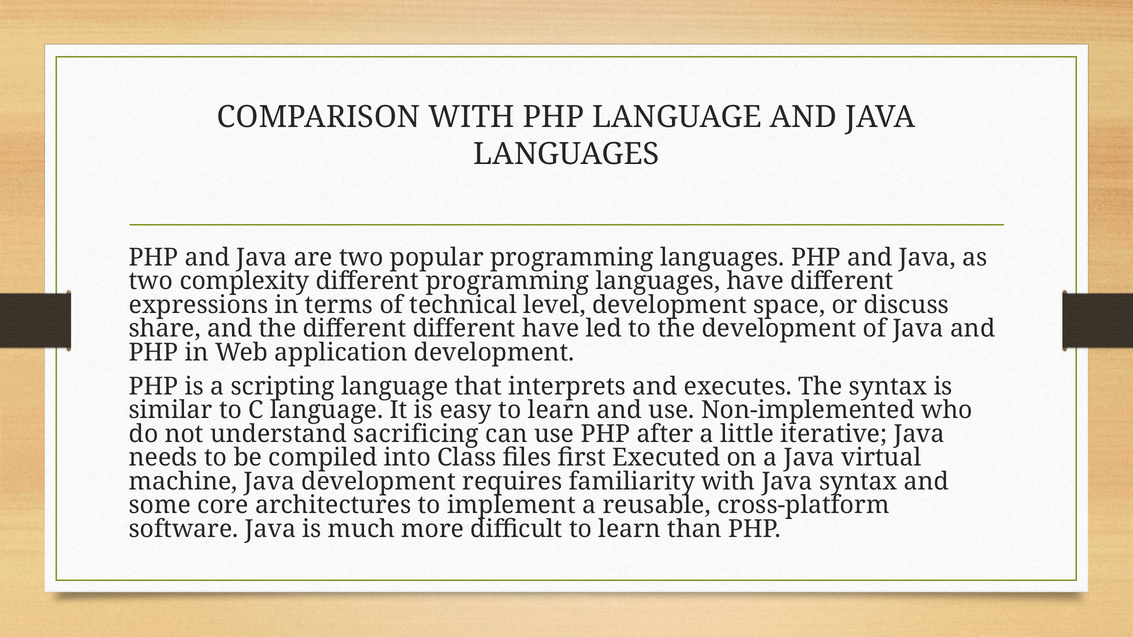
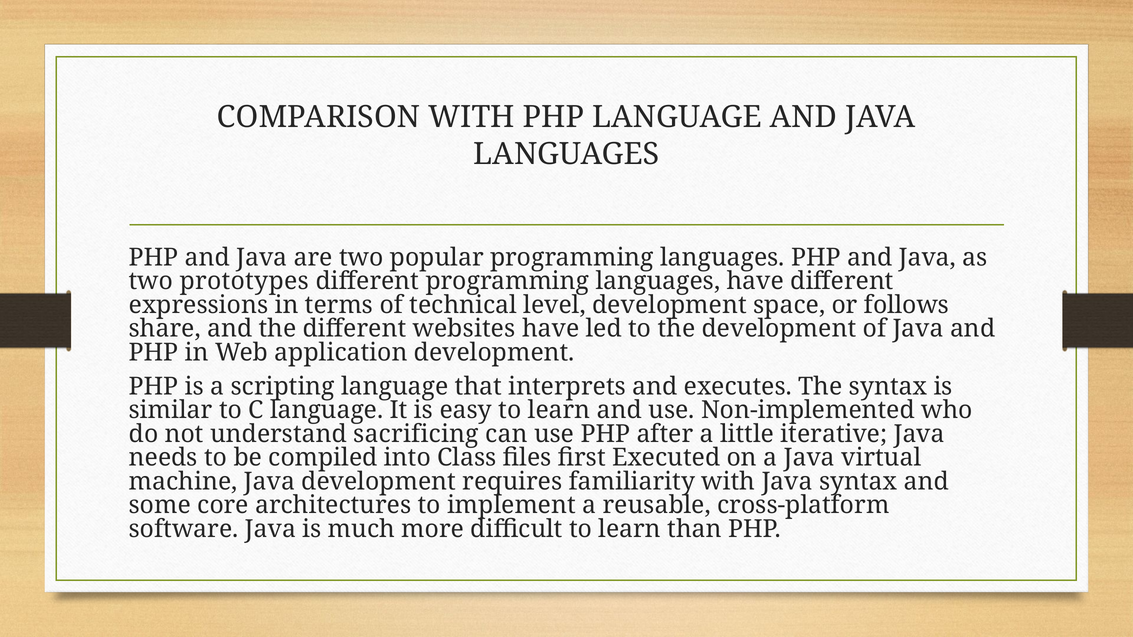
complexity: complexity -> prototypes (244, 281)
discuss: discuss -> follows (907, 305)
different different: different -> websites (464, 329)
